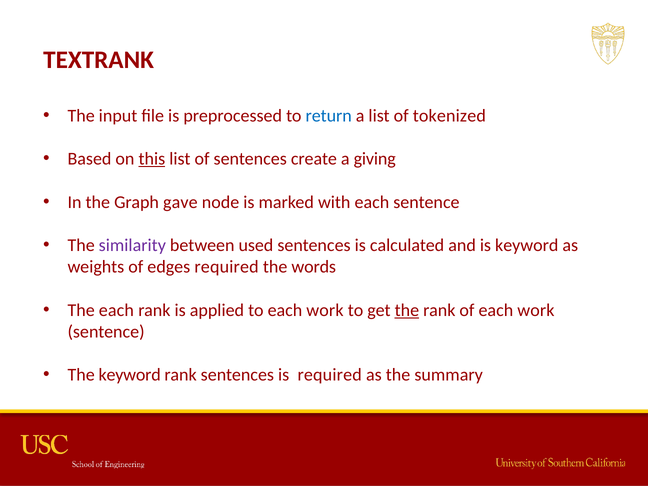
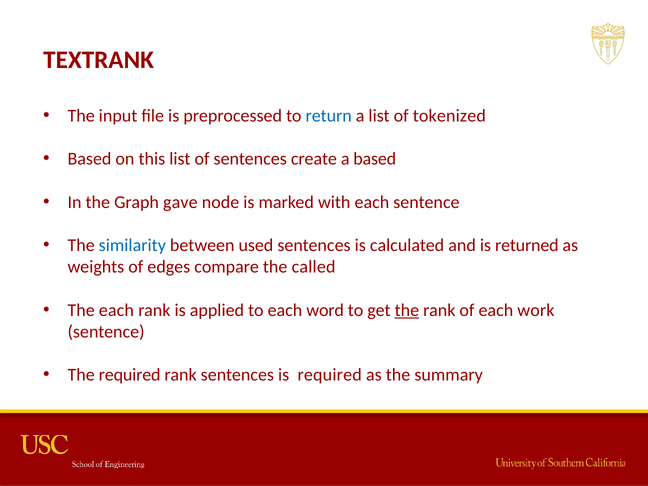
this underline: present -> none (152, 159)
a giving: giving -> based (375, 159)
similarity colour: purple -> blue (132, 245)
is keyword: keyword -> returned (527, 245)
edges required: required -> compare (227, 267)
words: words -> called (314, 267)
to each work: work -> word (325, 310)
The keyword: keyword -> required (130, 375)
